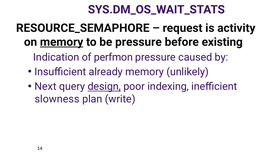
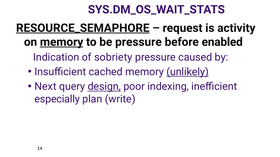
RESOURCE_SEMAPHORE underline: none -> present (83, 28)
existing: existing -> enabled (222, 42)
perfmon: perfmon -> sobriety (113, 57)
already: already -> cached (106, 72)
unlikely underline: none -> present (188, 72)
slowness: slowness -> especially (57, 99)
